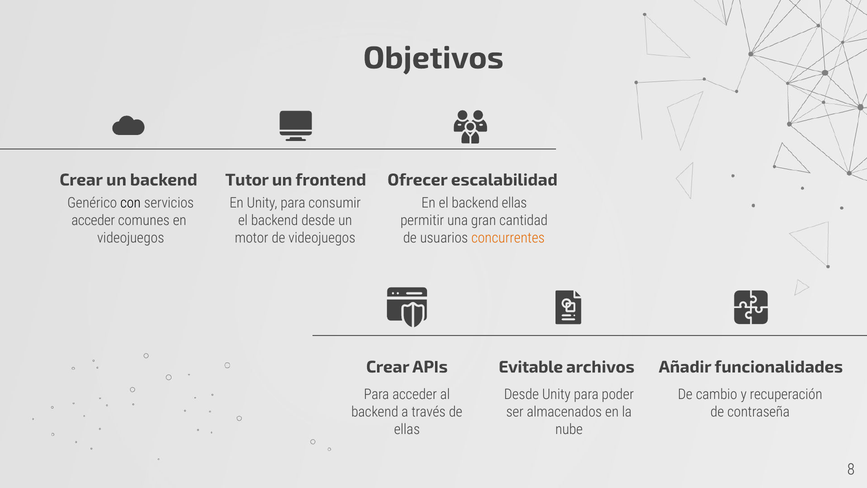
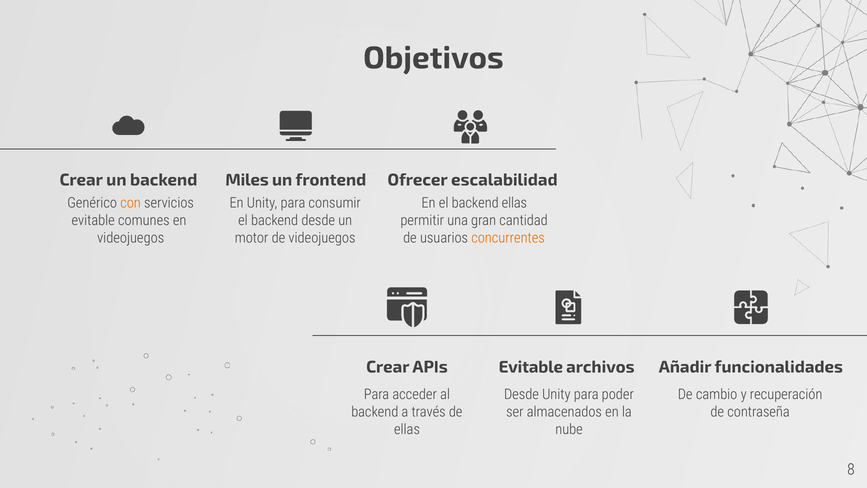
Tutor: Tutor -> Miles (247, 180)
con colour: black -> orange (131, 203)
acceder: acceder -> evitable (93, 220)
